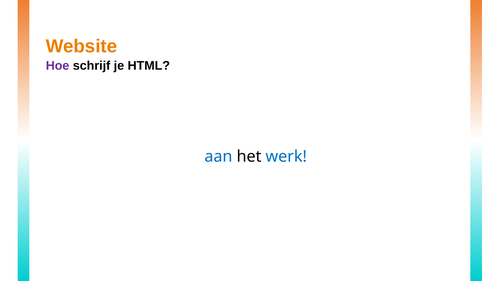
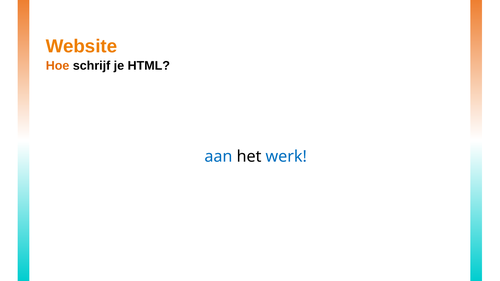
Hoe colour: purple -> orange (58, 66)
